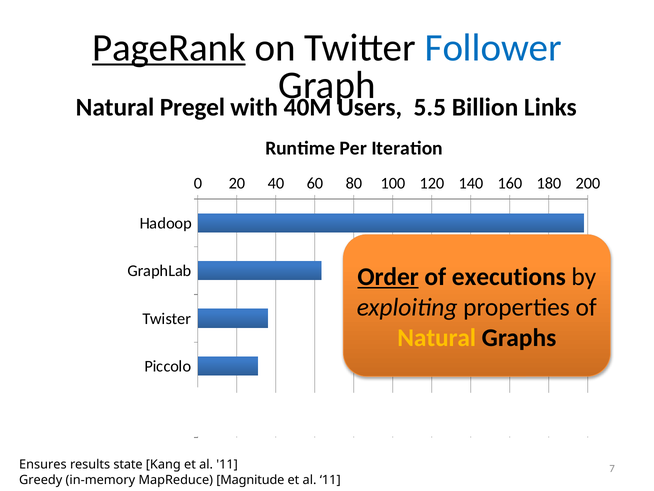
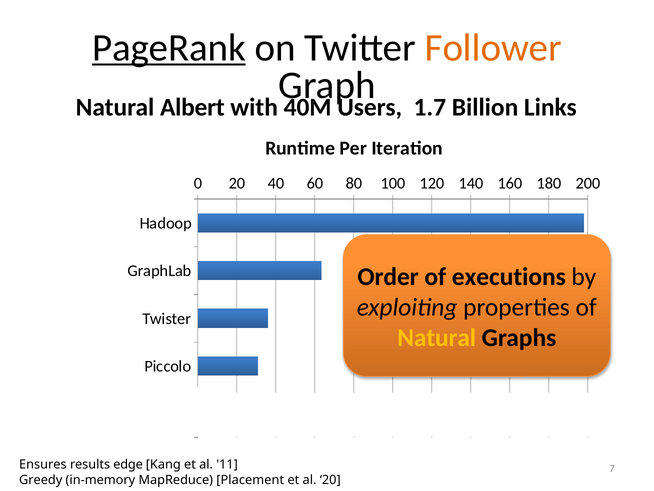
Follower colour: blue -> orange (493, 48)
Pregel: Pregel -> Albert (192, 107)
5.5: 5.5 -> 1.7 (430, 107)
Order underline: present -> none (388, 276)
state: state -> edge (128, 464)
Magnitude: Magnitude -> Placement (250, 479)
11: 11 -> 20 (330, 479)
